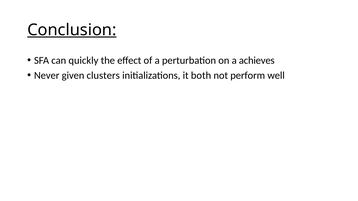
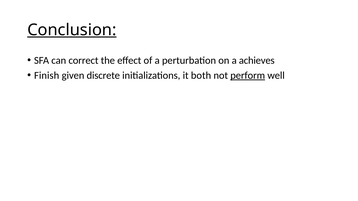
quickly: quickly -> correct (83, 61)
Never: Never -> Finish (47, 76)
clusters: clusters -> discrete (103, 76)
perform underline: none -> present (248, 76)
